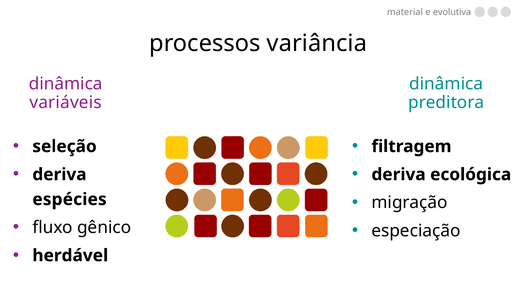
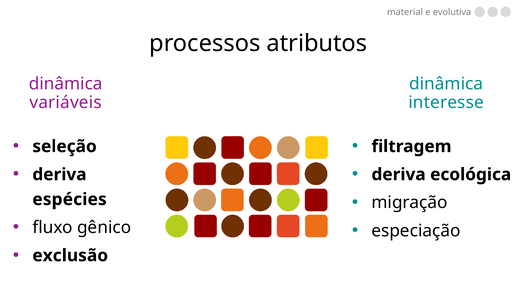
variância: variância -> atributos (317, 43)
preditora: preditora -> interesse (446, 102)
herdável: herdável -> exclusão (70, 255)
